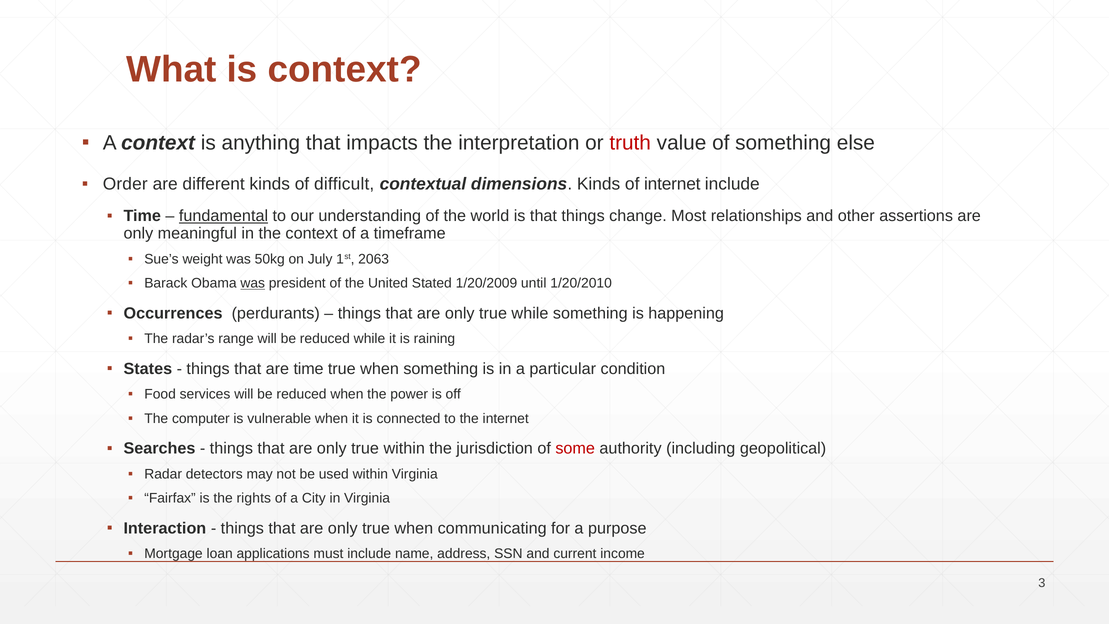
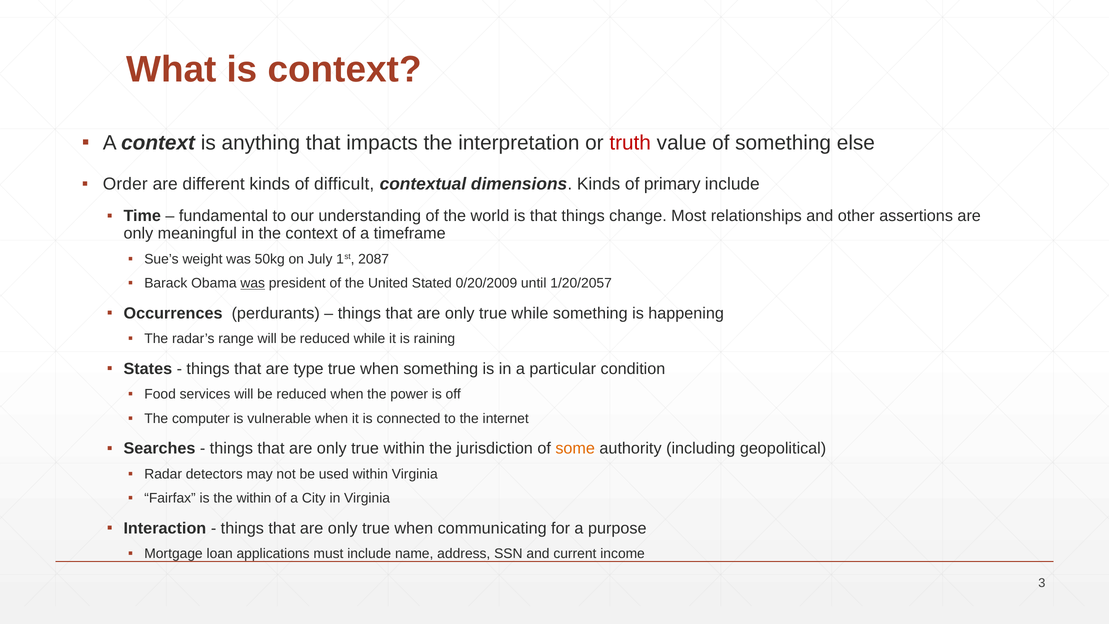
of internet: internet -> primary (672, 184)
fundamental underline: present -> none (224, 216)
2063: 2063 -> 2087 (374, 259)
1/20/2009: 1/20/2009 -> 0/20/2009 (486, 283)
1/20/2010: 1/20/2010 -> 1/20/2057 (581, 283)
are time: time -> type (309, 369)
some colour: red -> orange (575, 448)
the rights: rights -> within (254, 498)
